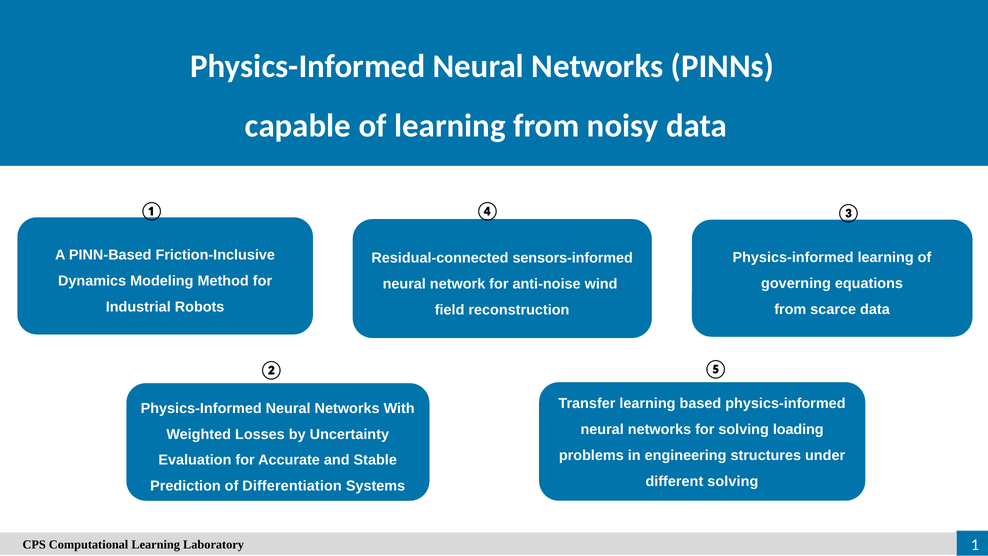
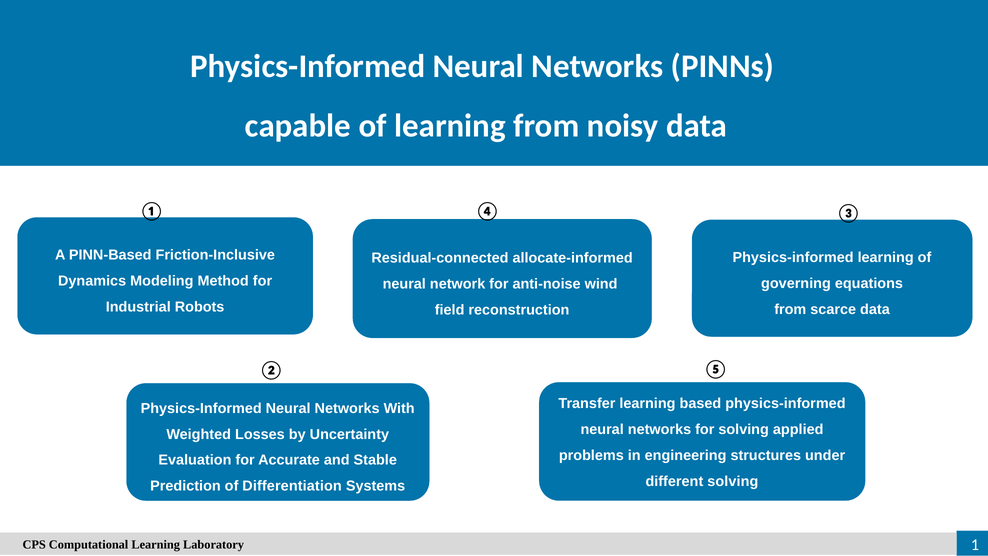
sensors-informed: sensors-informed -> allocate-informed (573, 258)
loading: loading -> applied (798, 429)
